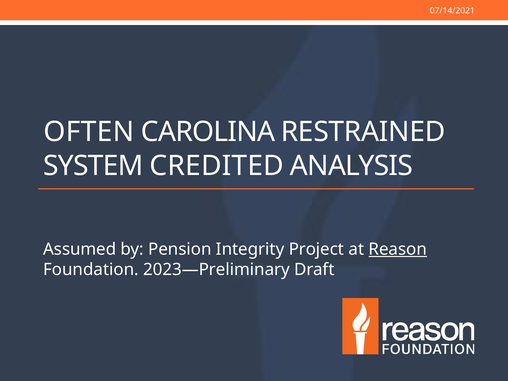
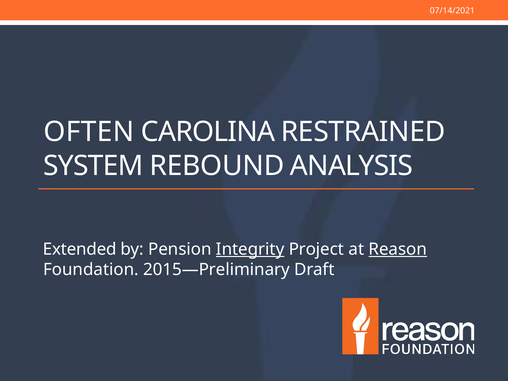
CREDITED: CREDITED -> REBOUND (217, 166)
Assumed: Assumed -> Extended (80, 249)
Integrity underline: none -> present (250, 249)
2023—Preliminary: 2023—Preliminary -> 2015—Preliminary (216, 270)
